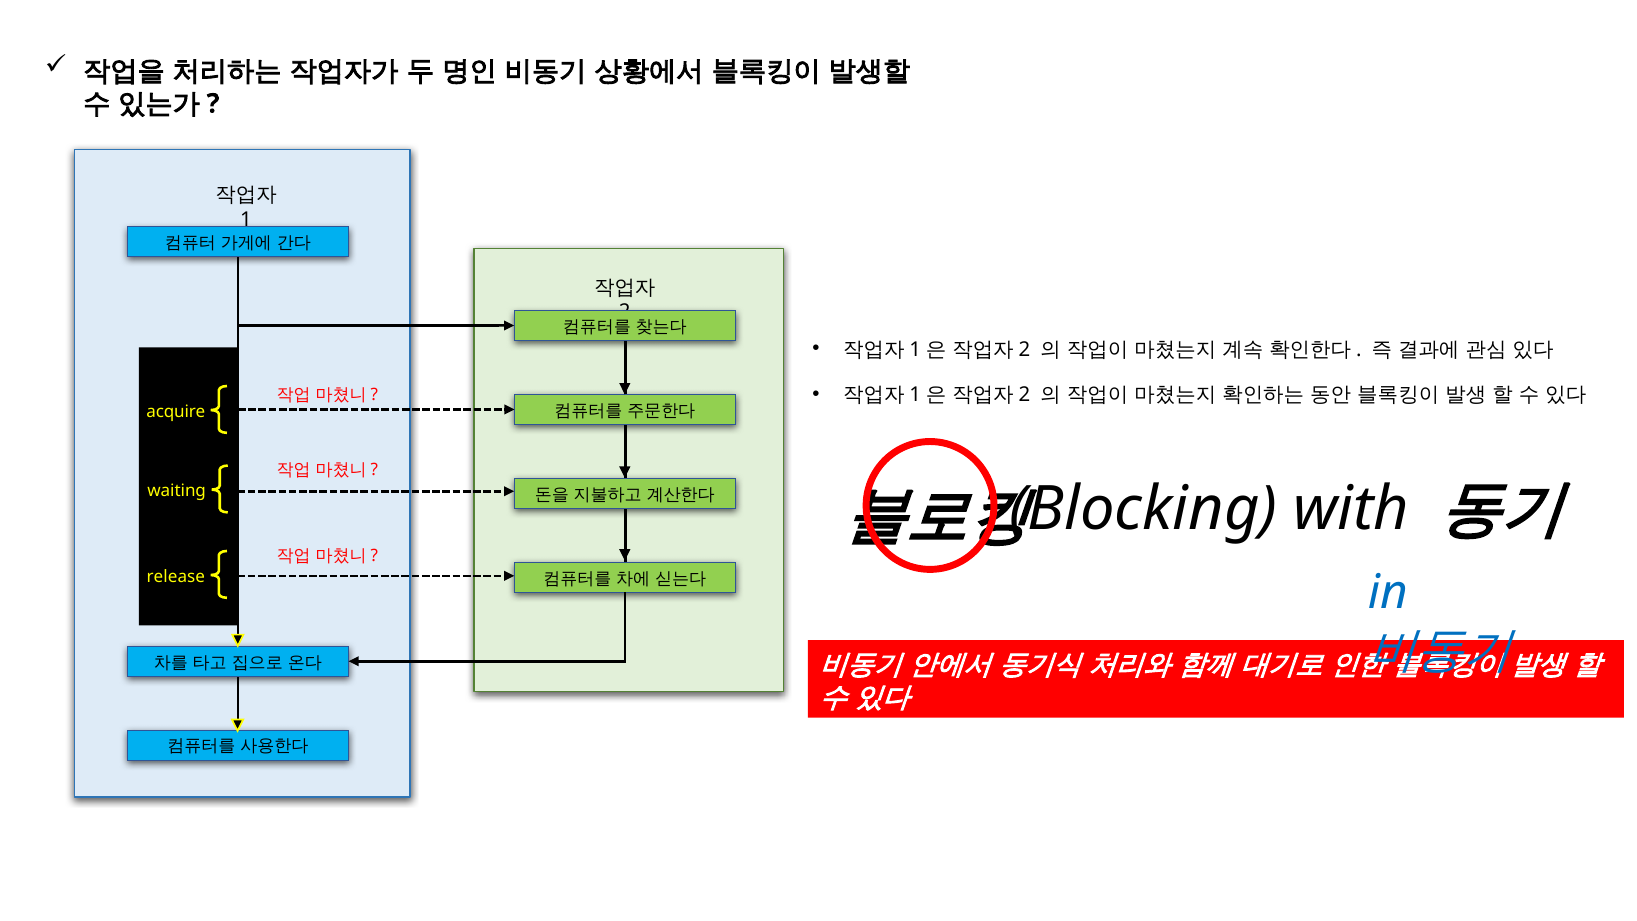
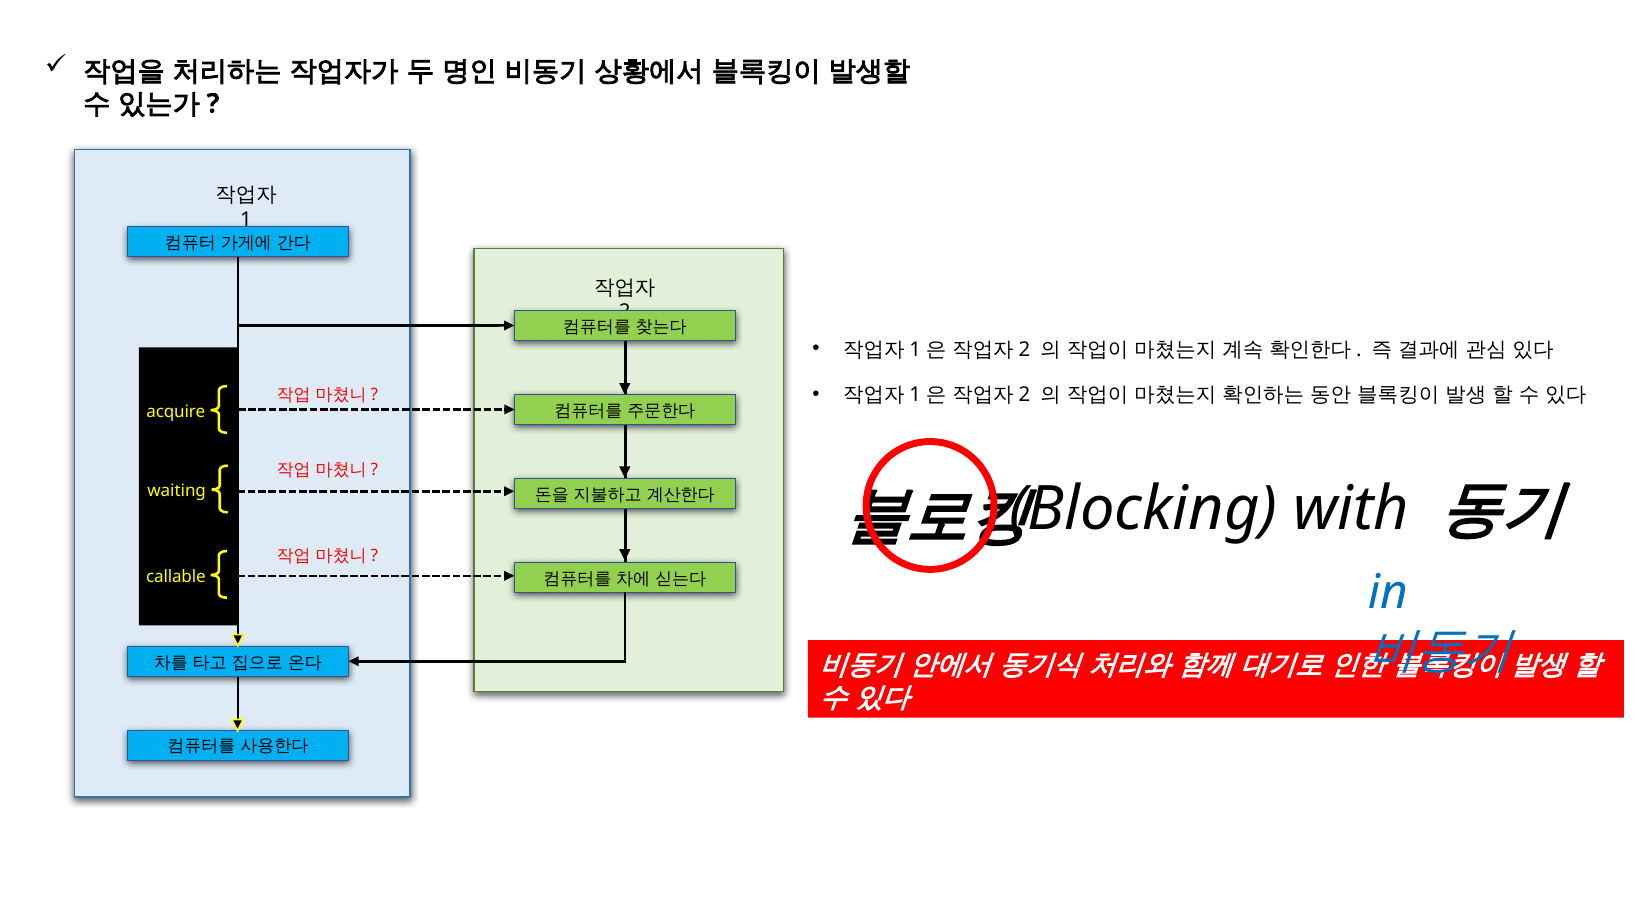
release: release -> callable (176, 577)
